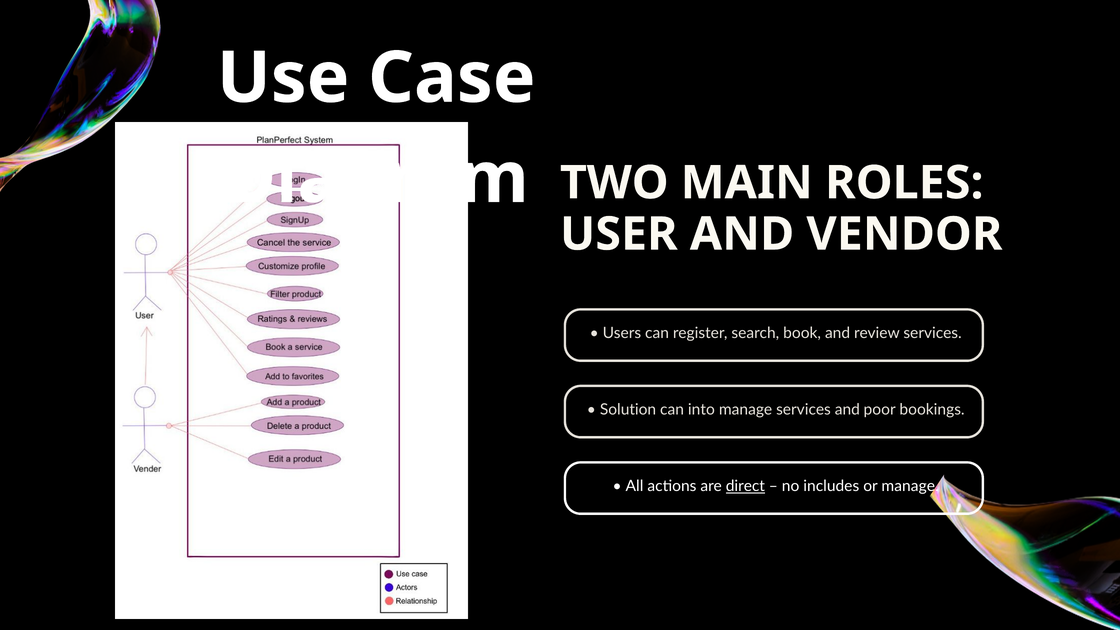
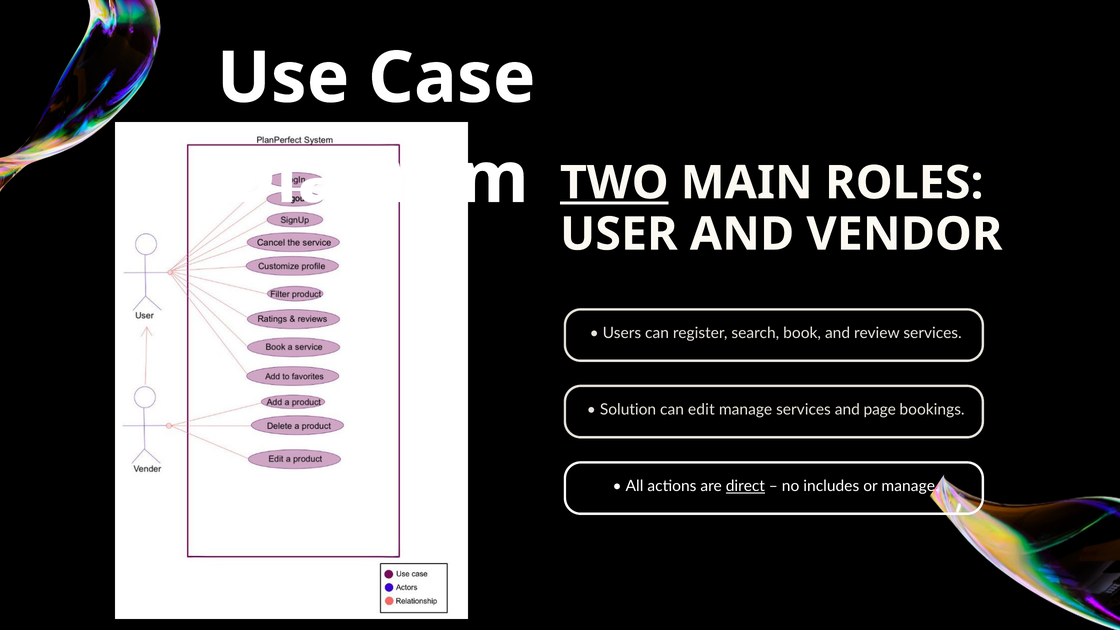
TWO underline: none -> present (614, 183)
into: into -> edit (701, 410)
poor: poor -> page (880, 410)
